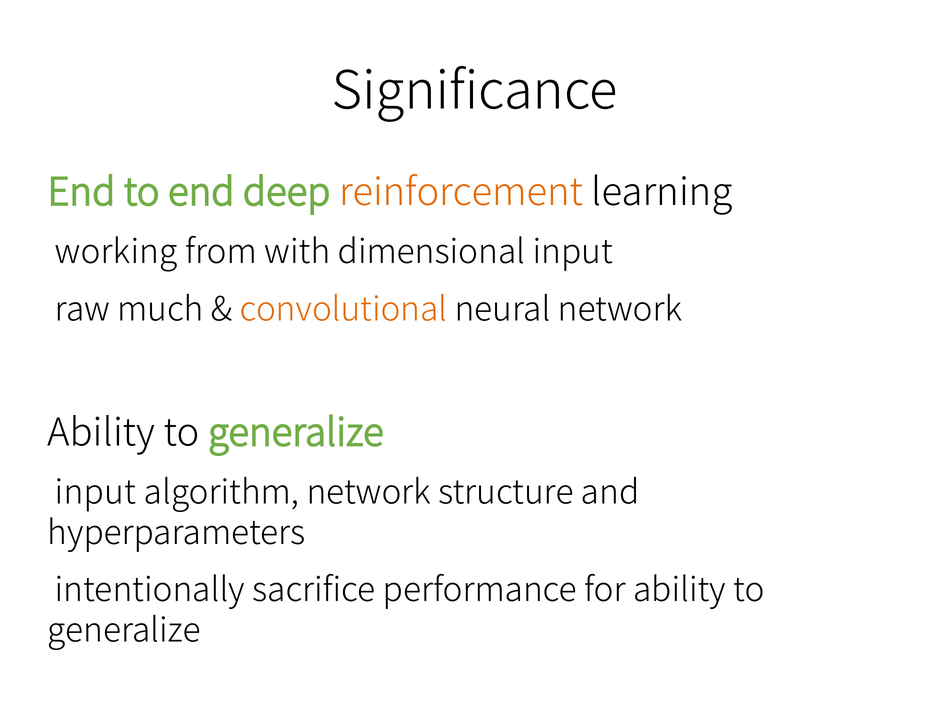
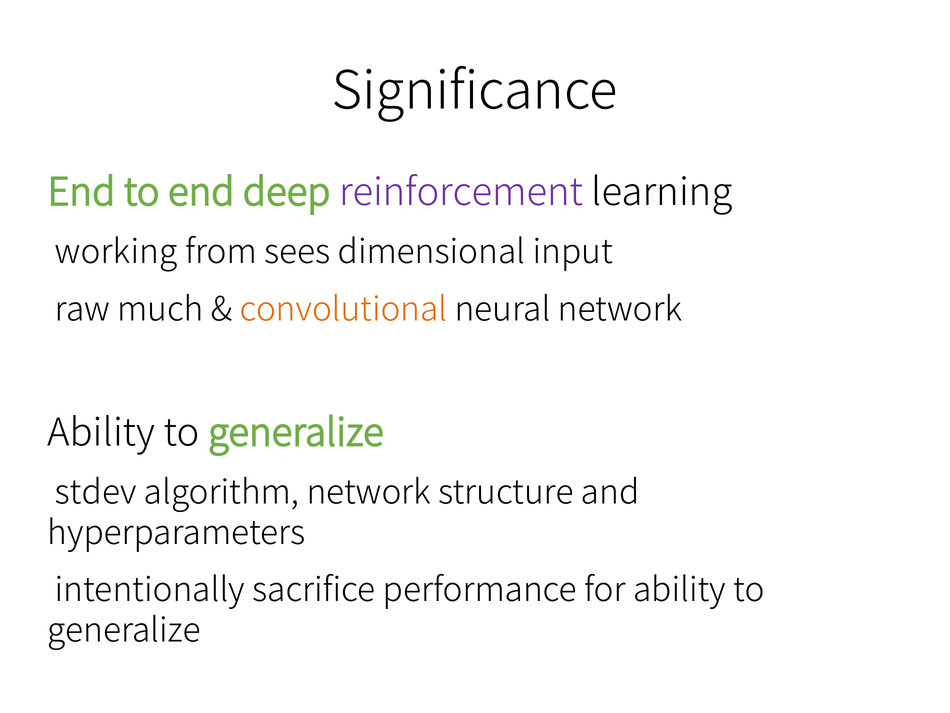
reinforcement colour: orange -> purple (461, 192)
with: with -> sees (297, 252)
input: input -> stdev (96, 492)
